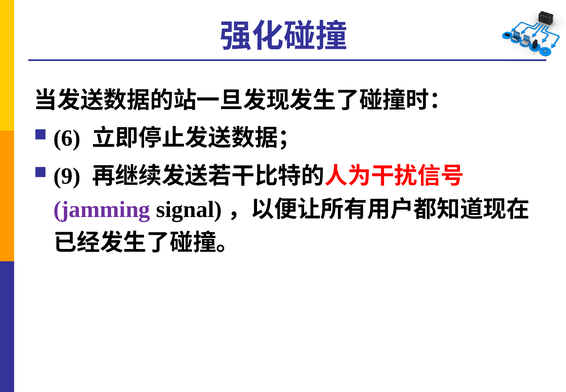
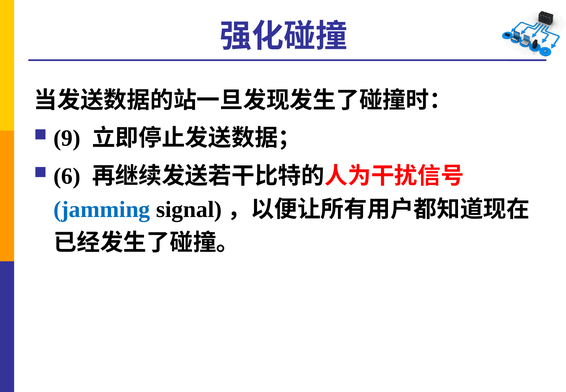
6: 6 -> 9 (67, 138)
9: 9 -> 6 (67, 176)
jamming colour: purple -> blue (102, 209)
